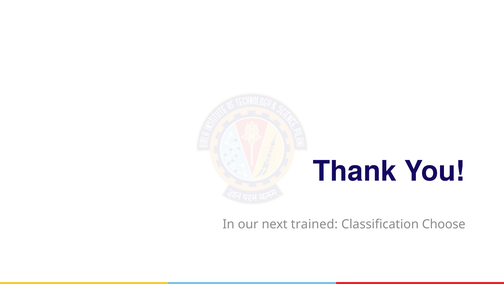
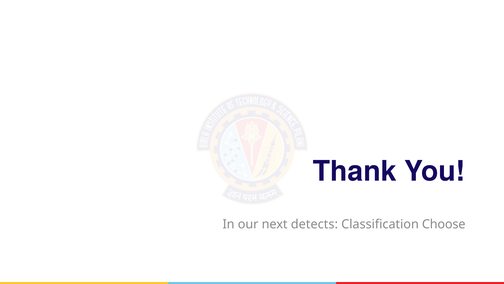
trained: trained -> detects (314, 224)
